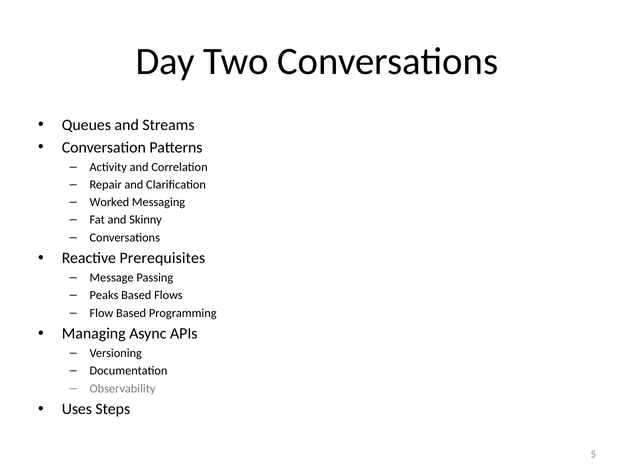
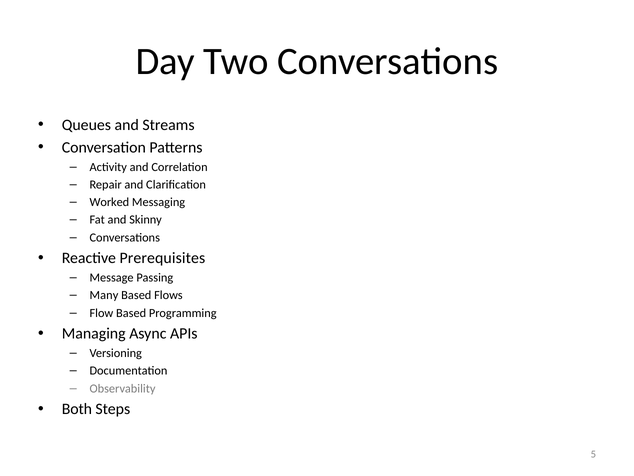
Peaks: Peaks -> Many (104, 295)
Uses: Uses -> Both (77, 409)
